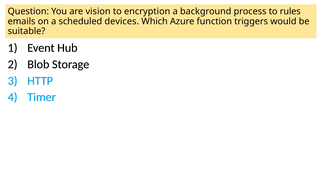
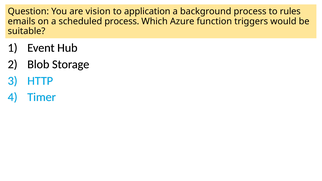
encryption: encryption -> application (147, 11)
scheduled devices: devices -> process (122, 21)
